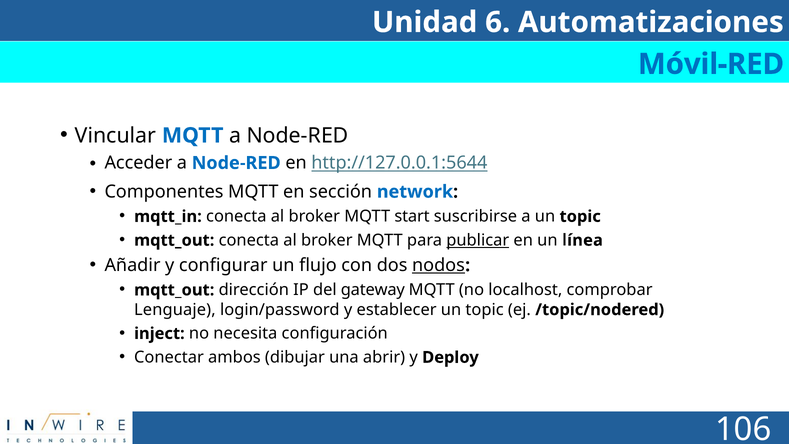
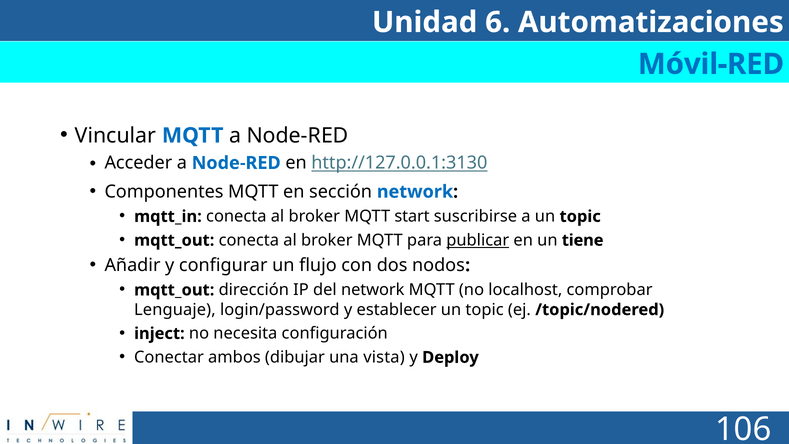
http://127.0.0.1:5644: http://127.0.0.1:5644 -> http://127.0.0.1:3130 (399, 163)
línea: línea -> tiene (583, 240)
nodos underline: present -> none (438, 265)
del gateway: gateway -> network (373, 290)
abrir: abrir -> vista (384, 357)
